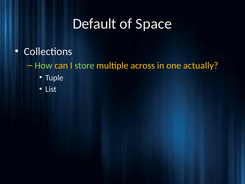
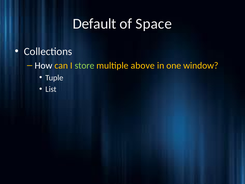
How colour: light green -> white (43, 65)
across: across -> above (143, 65)
actually: actually -> window (201, 65)
